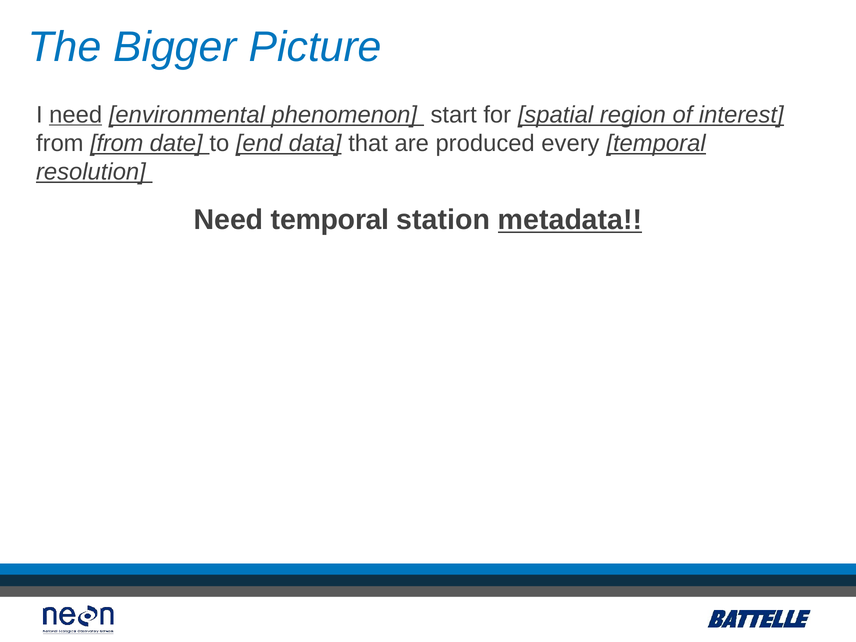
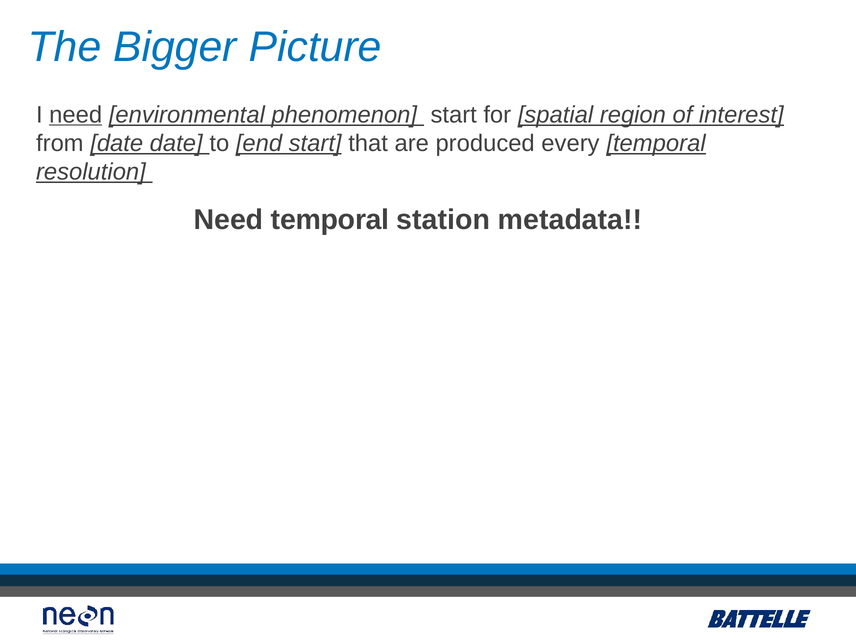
from from: from -> date (117, 143)
end data: data -> start (315, 143)
metadata underline: present -> none (570, 220)
